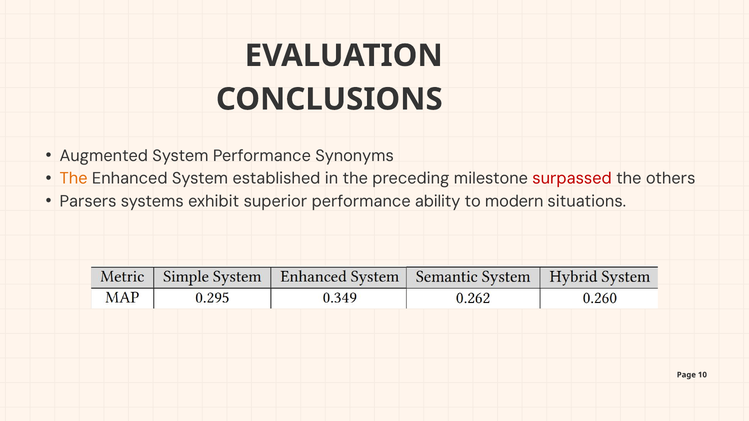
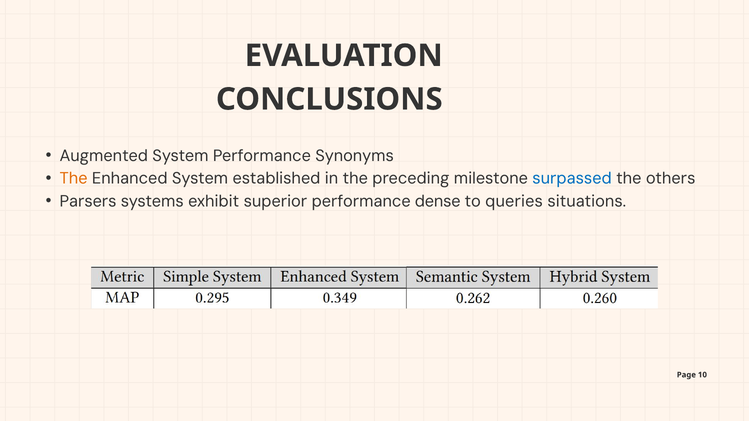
surpassed colour: red -> blue (572, 179)
ability: ability -> dense (438, 202)
modern: modern -> queries (514, 202)
